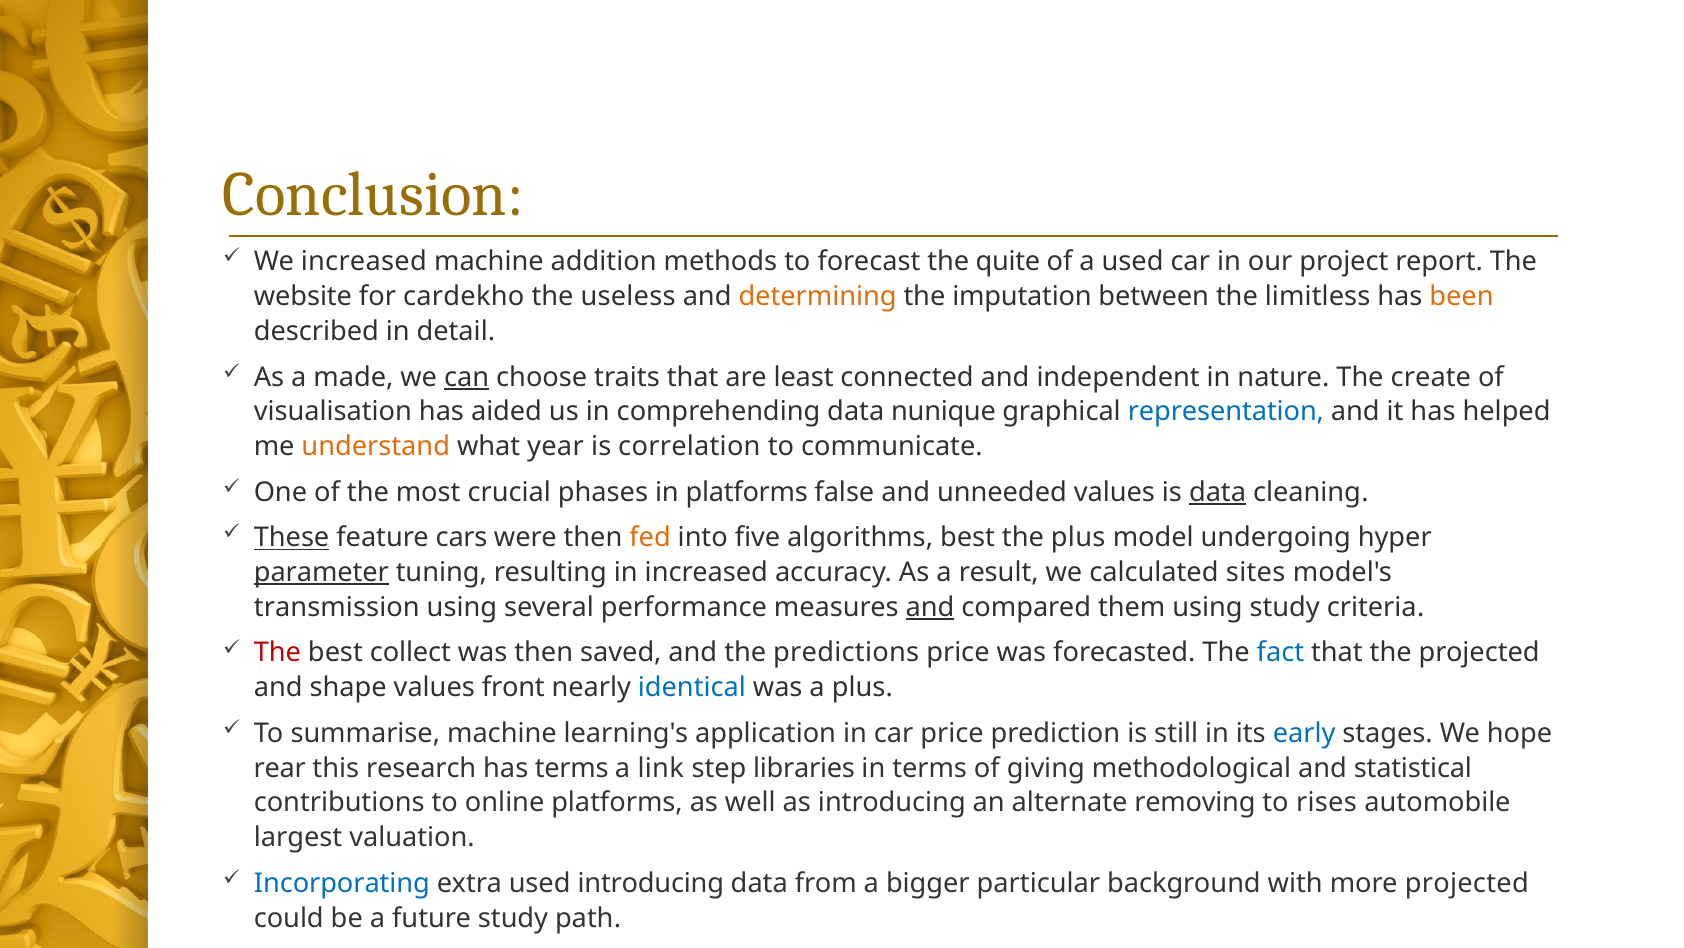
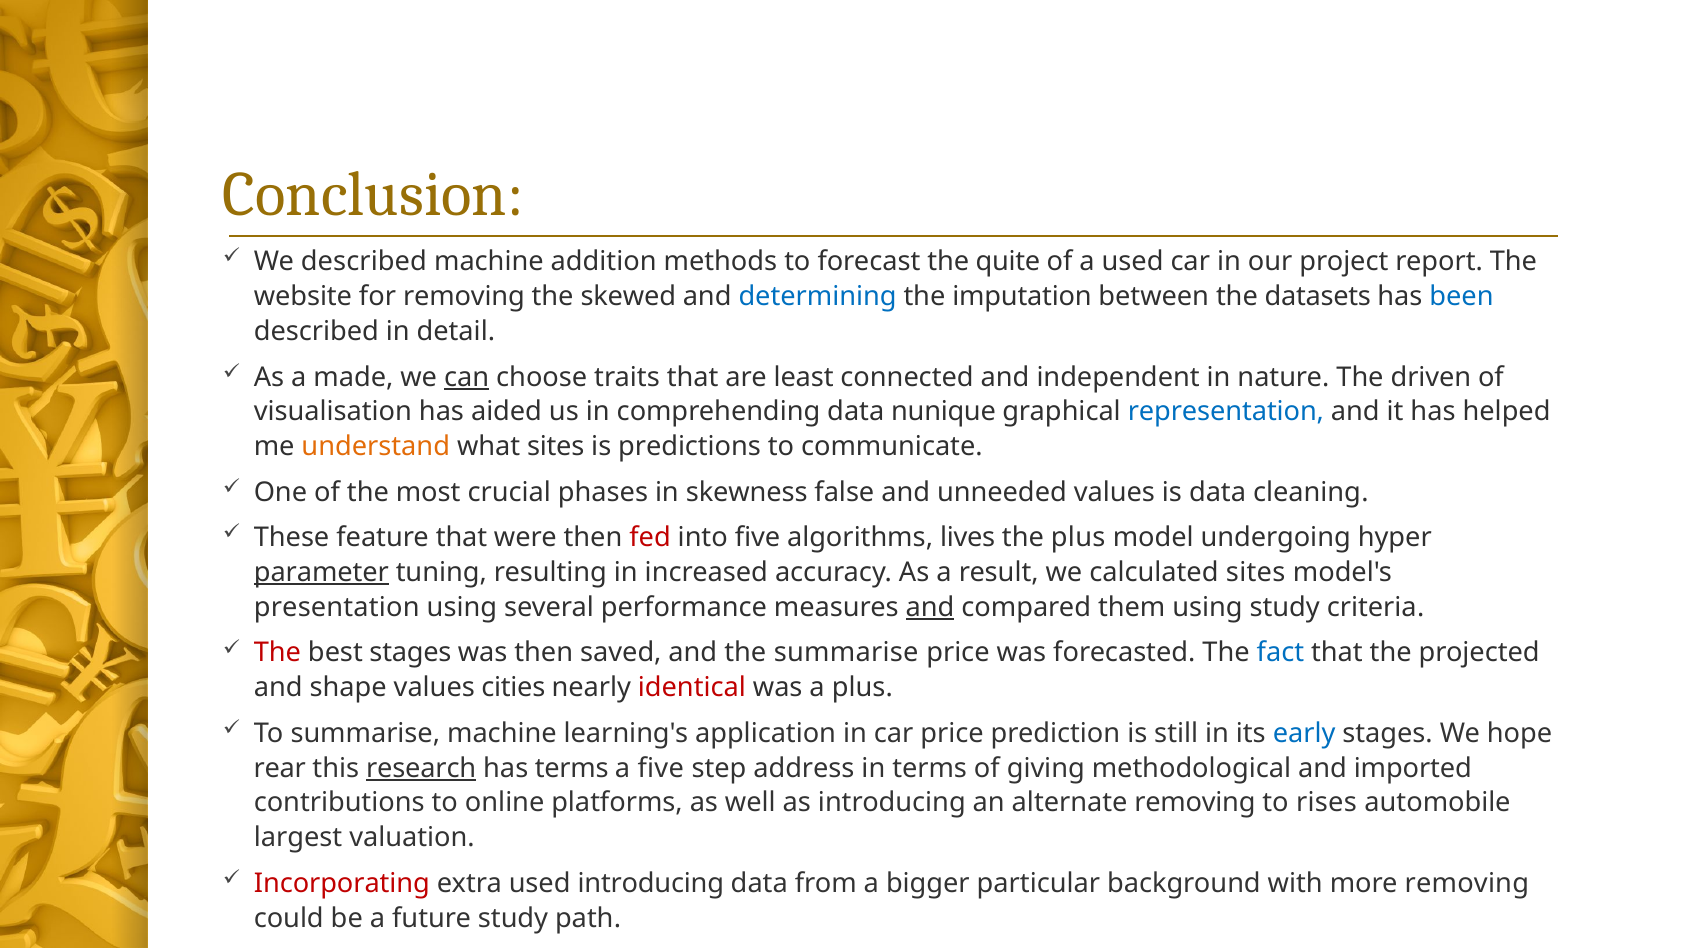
We increased: increased -> described (364, 262)
for cardekho: cardekho -> removing (464, 297)
useless: useless -> skewed (628, 297)
determining colour: orange -> blue (818, 297)
limitless: limitless -> datasets (1318, 297)
been colour: orange -> blue (1461, 297)
create: create -> driven (1431, 377)
what year: year -> sites (556, 447)
correlation: correlation -> predictions (690, 447)
in platforms: platforms -> skewness (747, 492)
data underline: present -> none (1218, 492)
These underline: present -> none (292, 537)
feature cars: cars -> that (462, 537)
fed colour: orange -> red (650, 537)
algorithms best: best -> lives (968, 537)
transmission: transmission -> presentation (337, 607)
best collect: collect -> stages (410, 653)
the predictions: predictions -> summarise (846, 653)
front: front -> cities (513, 687)
identical colour: blue -> red (692, 687)
research underline: none -> present (421, 768)
a link: link -> five (661, 768)
libraries: libraries -> address (804, 768)
statistical: statistical -> imported (1413, 768)
Incorporating colour: blue -> red (342, 883)
more projected: projected -> removing (1467, 883)
